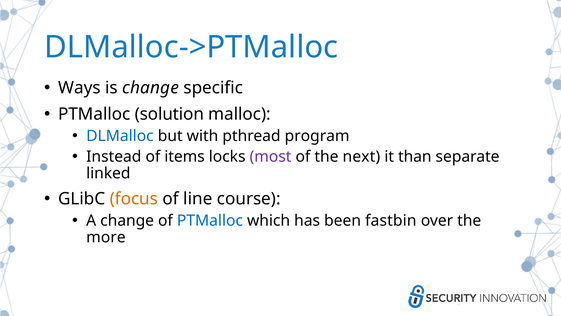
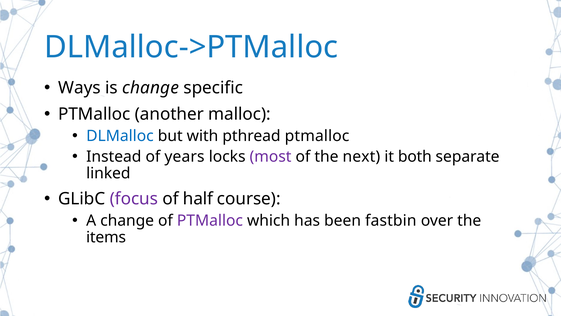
solution: solution -> another (169, 114)
pthread program: program -> ptmalloc (317, 136)
items: items -> years (184, 156)
than: than -> both (415, 156)
focus colour: orange -> purple (134, 199)
line: line -> half (198, 199)
PTMalloc colour: blue -> purple (210, 220)
more: more -> items (106, 237)
